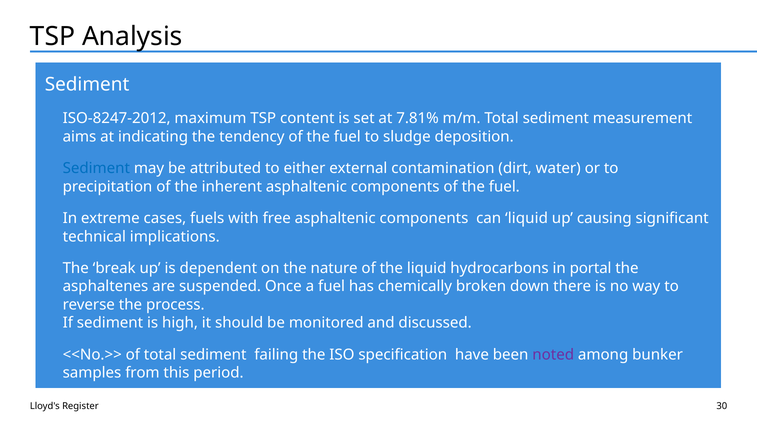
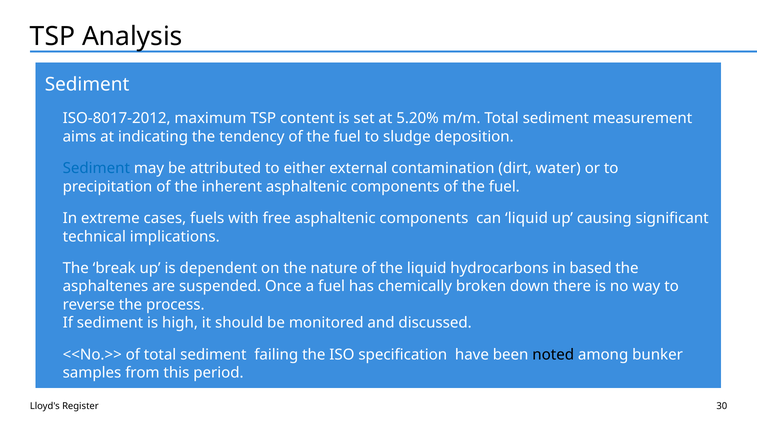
ISO-8247-2012: ISO-8247-2012 -> ISO-8017-2012 (117, 118)
7.81%: 7.81% -> 5.20% (418, 118)
portal: portal -> based (591, 268)
noted colour: purple -> black (553, 354)
